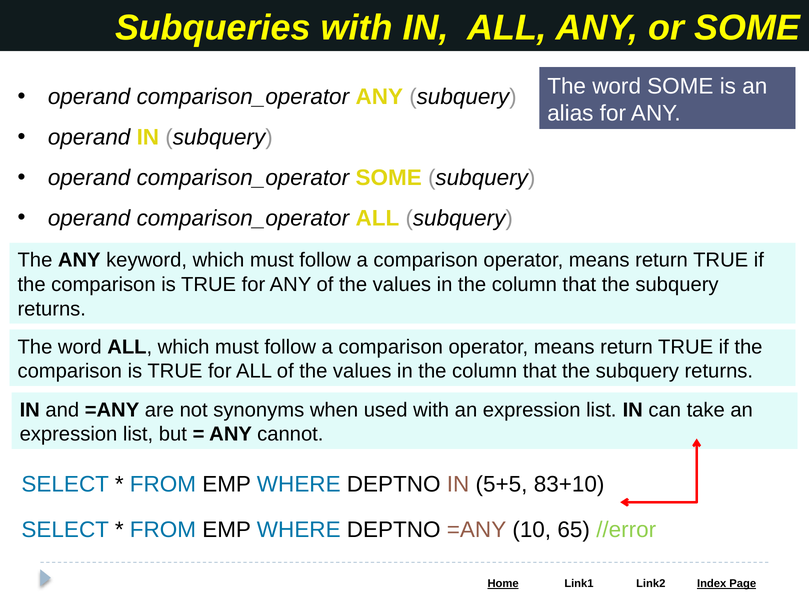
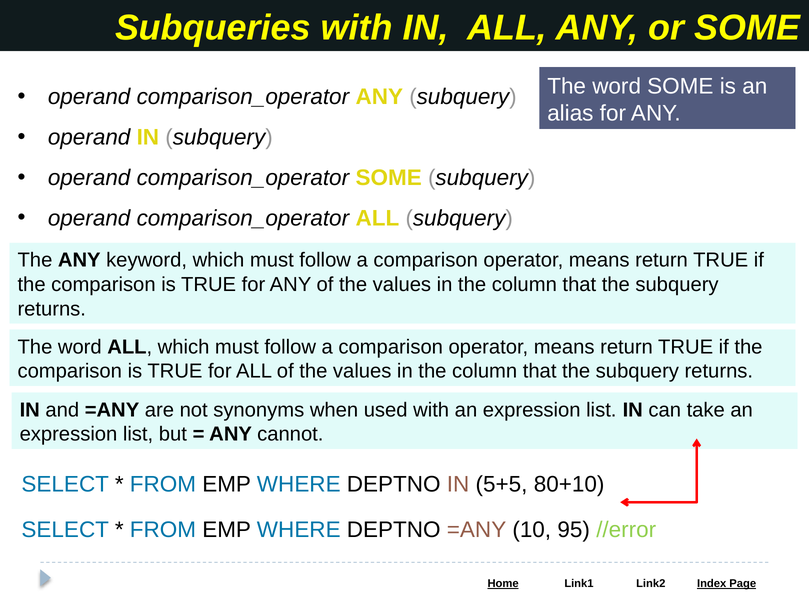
83+10: 83+10 -> 80+10 (569, 484)
65: 65 -> 95 (574, 530)
